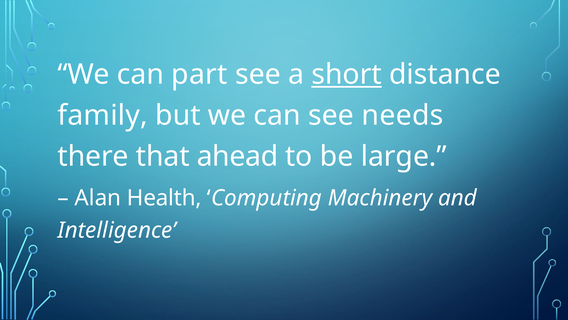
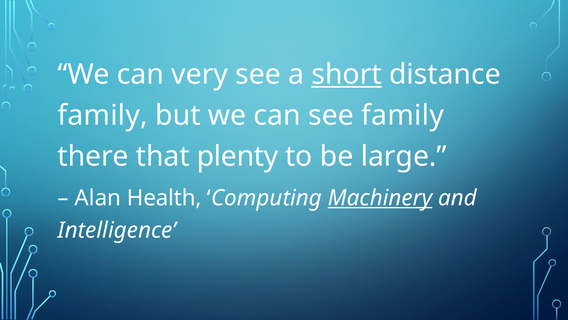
part: part -> very (200, 74)
see needs: needs -> family (403, 115)
ahead: ahead -> plenty (238, 156)
Machinery underline: none -> present (380, 198)
